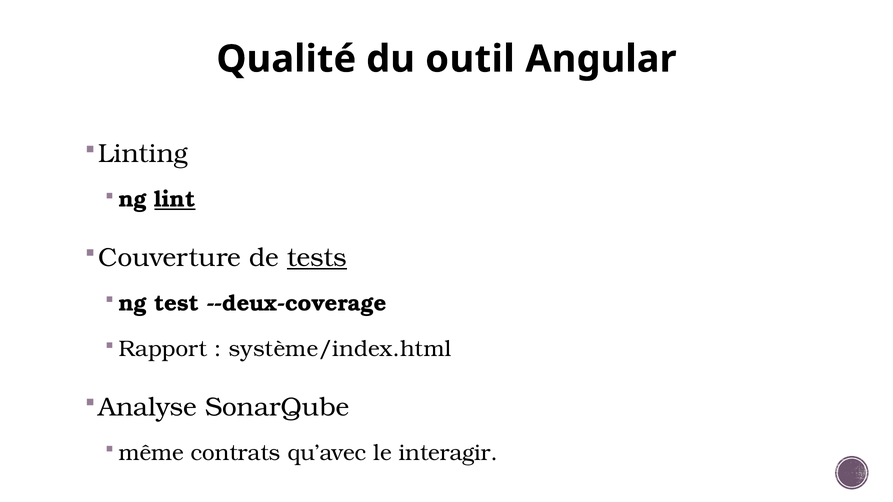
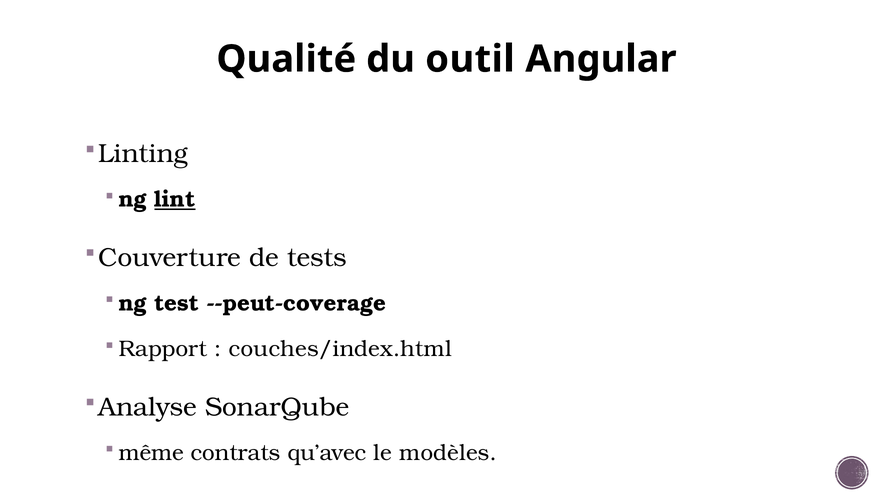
tests underline: present -> none (317, 258)
--deux-coverage: --deux-coverage -> --peut-coverage (296, 304)
système/index.html: système/index.html -> couches/index.html (340, 349)
interagir: interagir -> modèles (448, 453)
